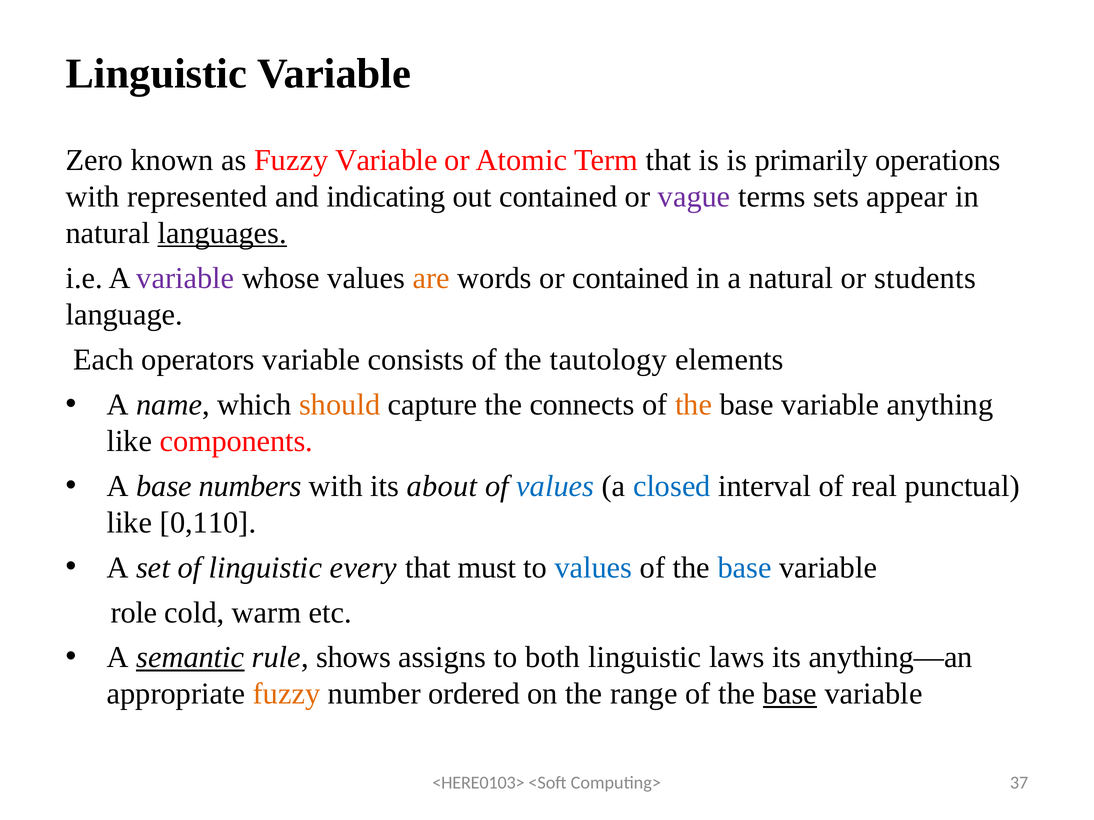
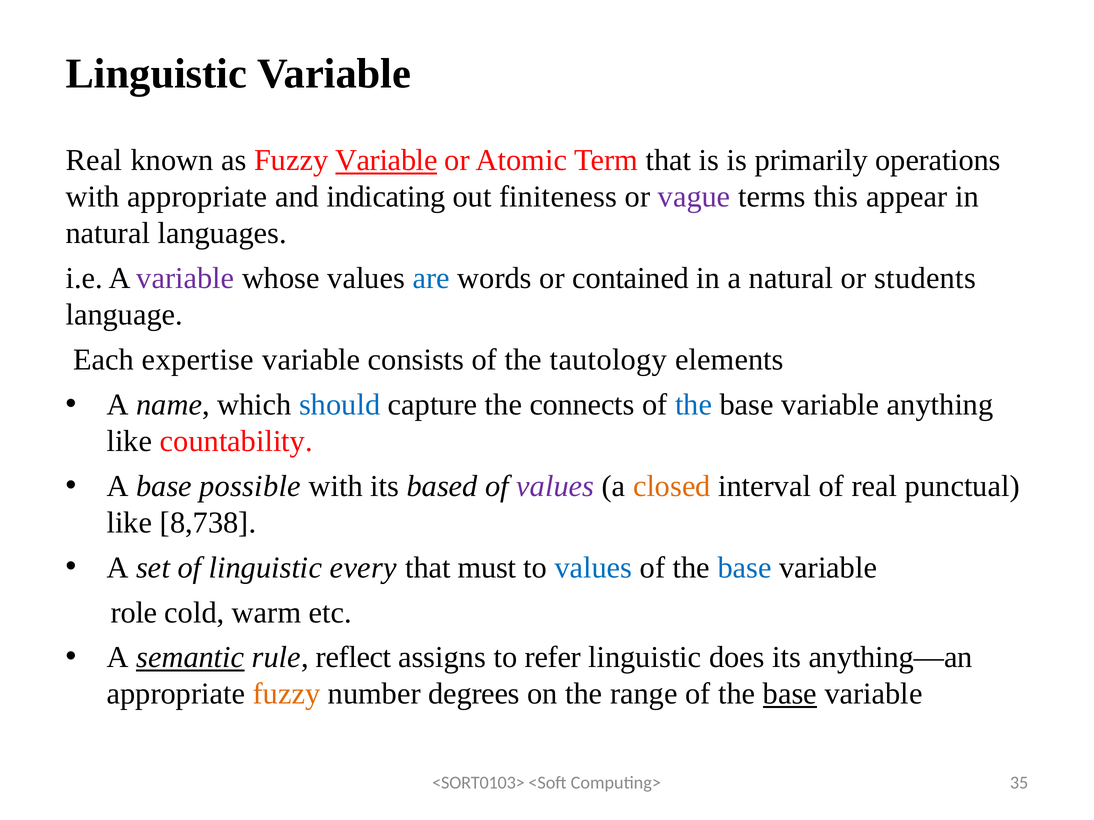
Zero: Zero -> Real (94, 160)
Variable underline: none -> present (386, 160)
with represented: represented -> appropriate (197, 197)
out contained: contained -> finiteness (558, 197)
sets: sets -> this (836, 197)
languages underline: present -> none (222, 233)
are colour: orange -> blue (431, 278)
operators: operators -> expertise (198, 360)
should colour: orange -> blue (340, 405)
the colour: orange -> blue (694, 405)
components: components -> countability (236, 441)
numbers: numbers -> possible (250, 486)
about: about -> based (442, 486)
values colour: blue -> purple (555, 486)
closed colour: blue -> orange (672, 486)
0,110: 0,110 -> 8,738 (208, 523)
shows: shows -> reflect (354, 658)
both: both -> refer (553, 658)
laws: laws -> does (737, 658)
ordered: ordered -> degrees (474, 694)
<HERE0103>: <HERE0103> -> <SORT0103> (478, 783)
37: 37 -> 35 (1019, 783)
